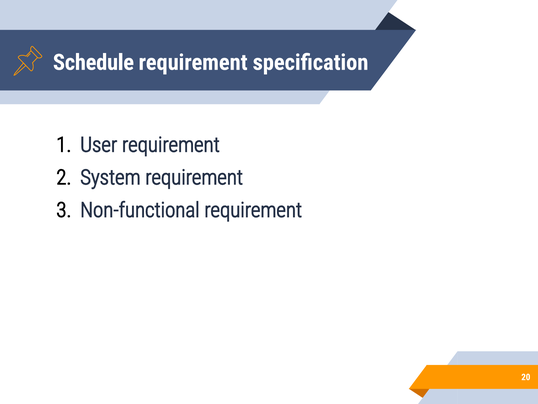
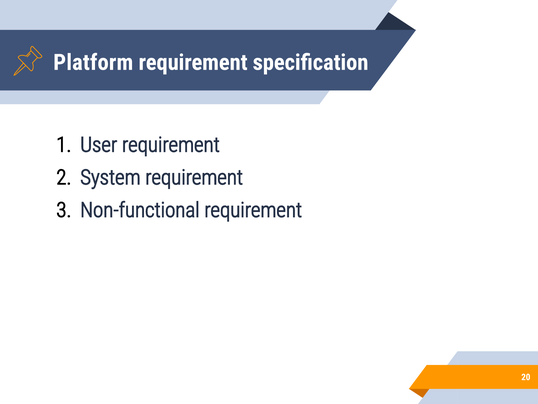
Schedule: Schedule -> Platform (93, 62)
